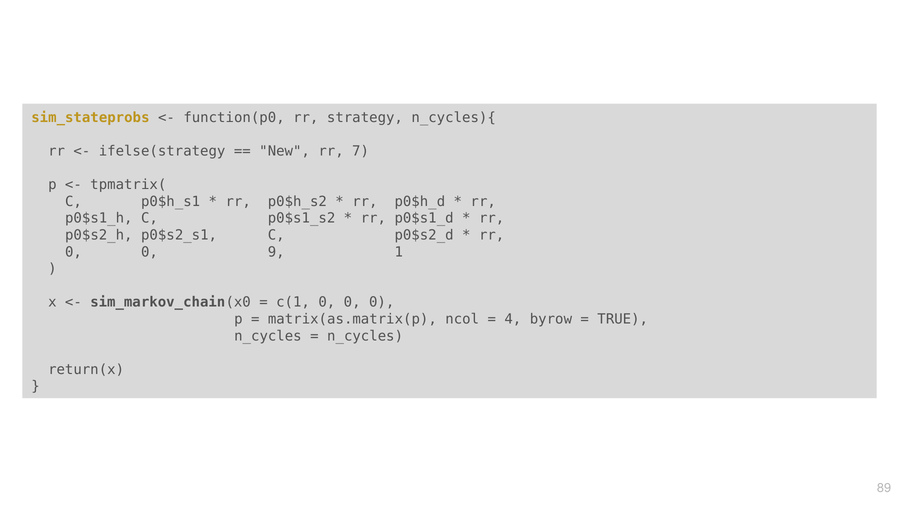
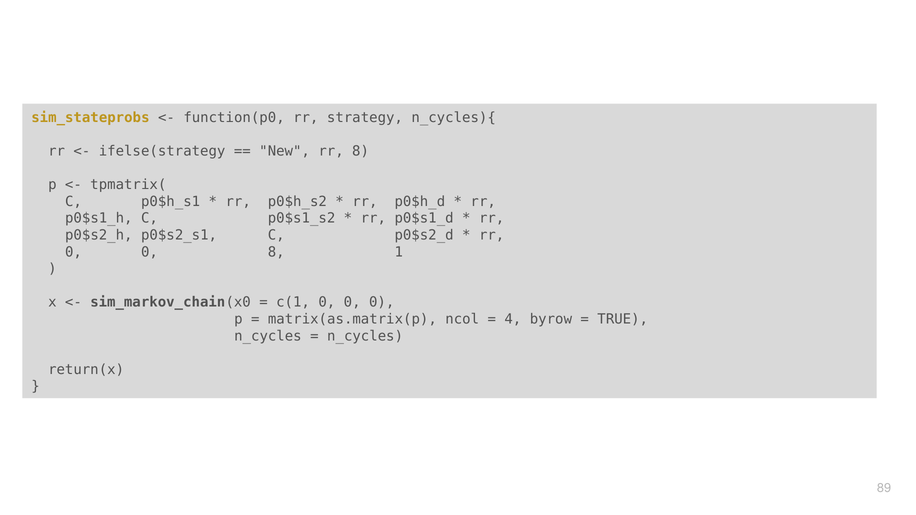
rr 7: 7 -> 8 (361, 151)
0 9: 9 -> 8 (276, 252)
